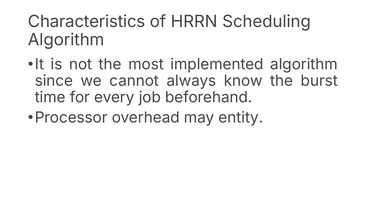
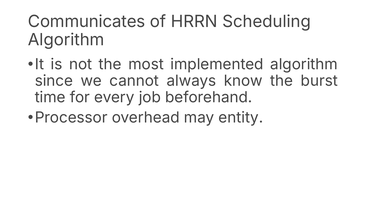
Characteristics: Characteristics -> Communicates (87, 22)
